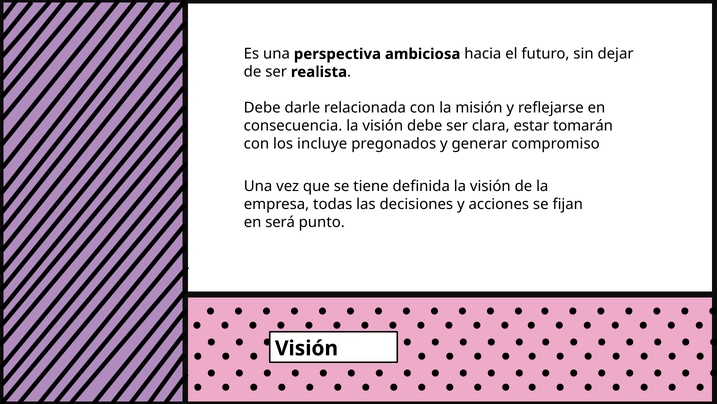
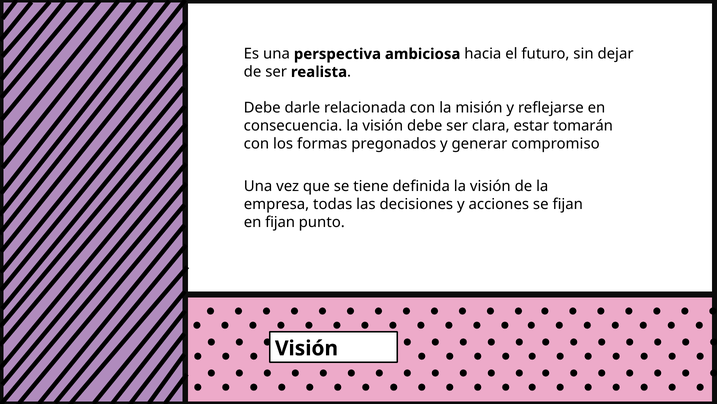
incluye: incluye -> formas (322, 144)
en será: será -> fijan (280, 222)
